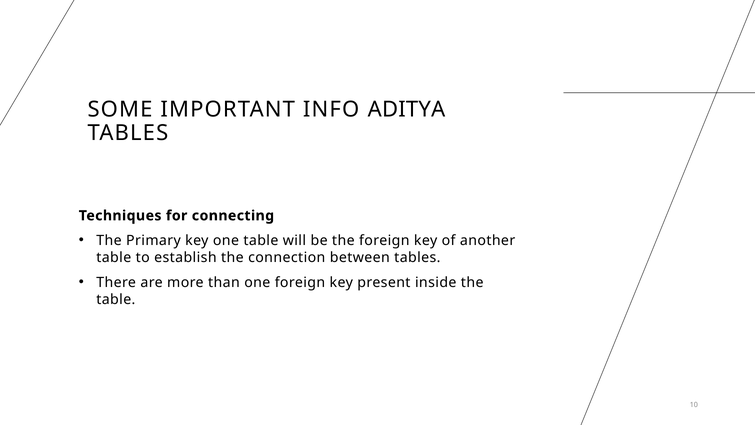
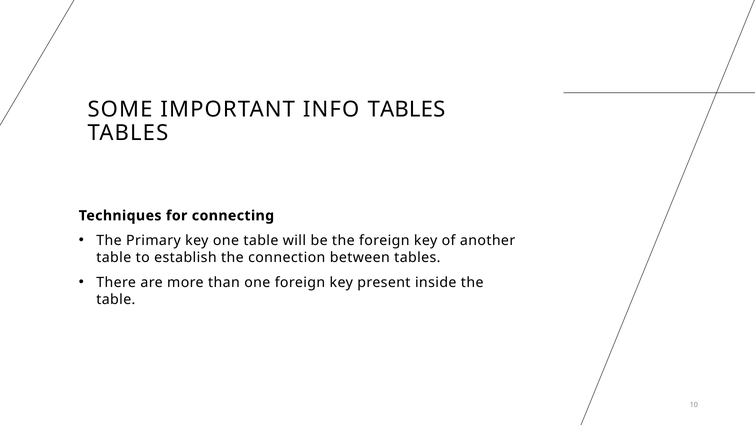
INFO ADITYA: ADITYA -> TABLES (406, 109)
